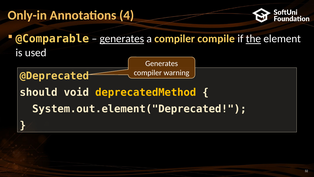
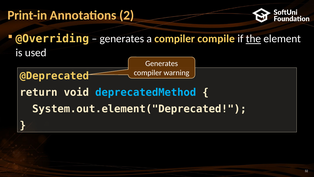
Only-in: Only-in -> Print-in (27, 15)
4: 4 -> 2 (127, 15)
@Comparable: @Comparable -> @Overriding (52, 39)
generates underline: present -> none (122, 39)
should: should -> return (39, 92)
deprecatedMethod colour: yellow -> light blue (146, 92)
